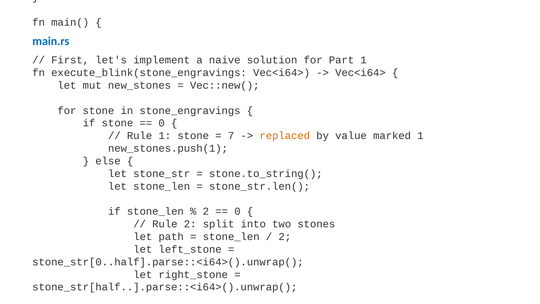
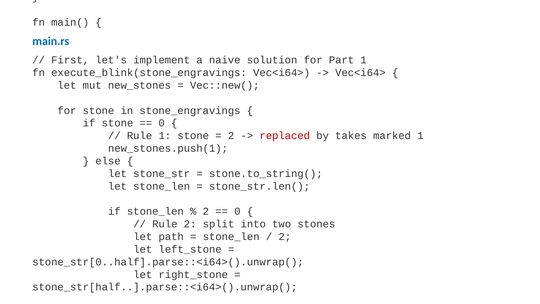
7: 7 -> 2 (231, 136)
replaced colour: orange -> red (285, 136)
value: value -> takes (351, 136)
